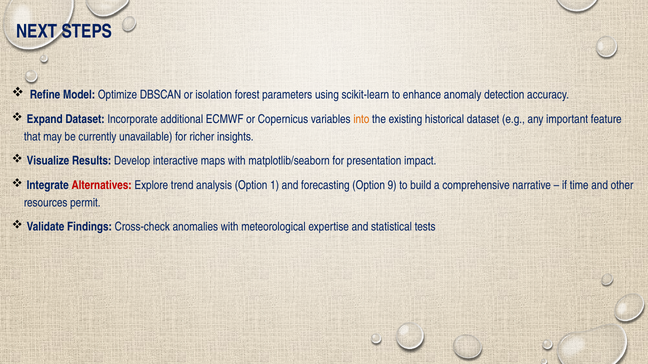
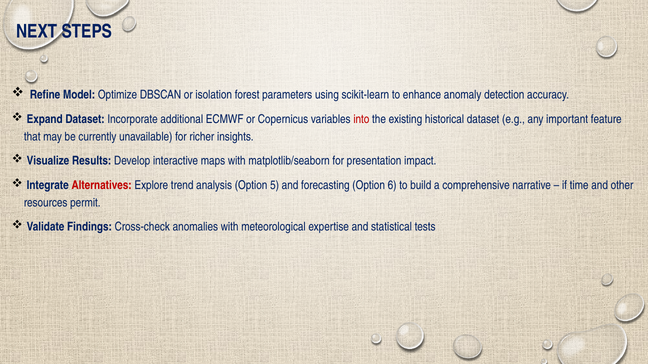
into colour: orange -> red (361, 119)
1: 1 -> 5 (275, 185)
9: 9 -> 6 (392, 185)
